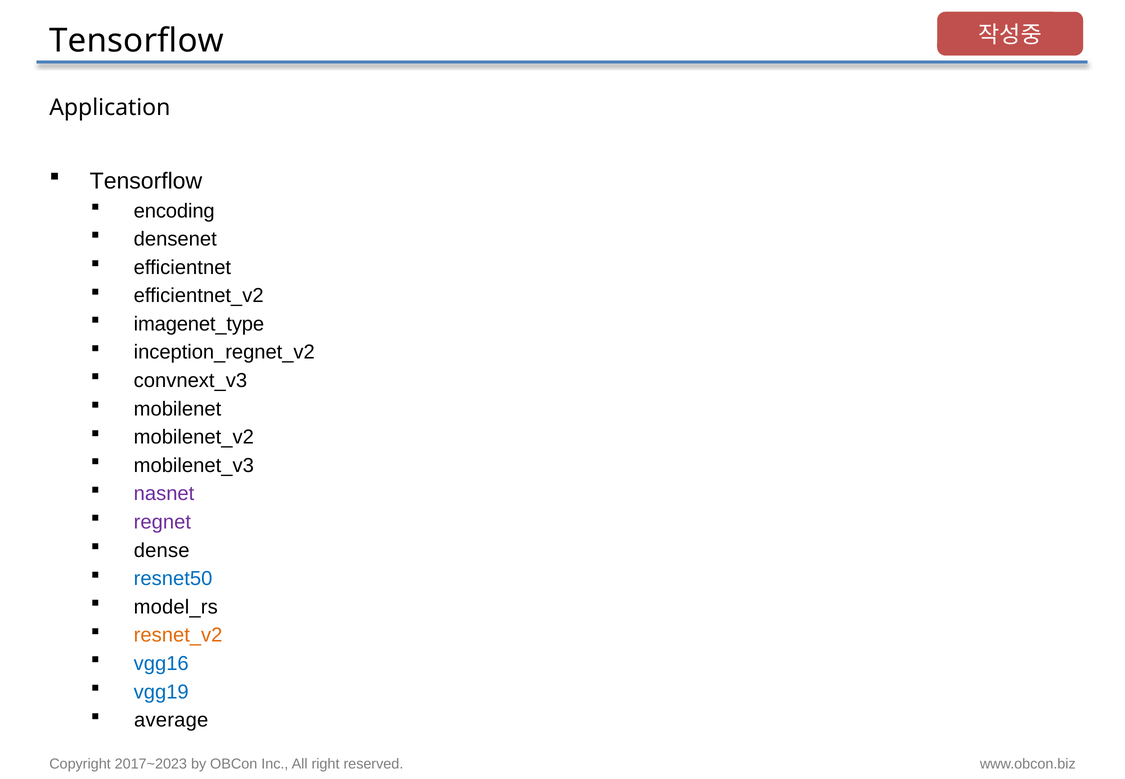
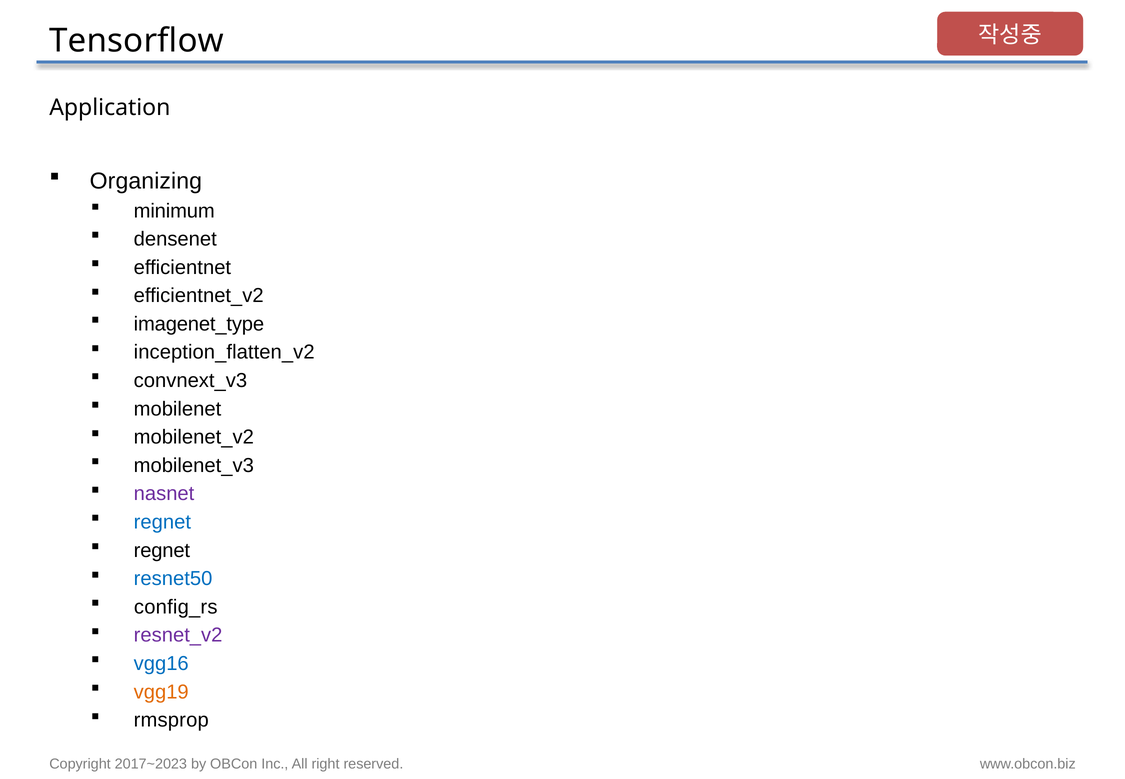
Tensorflow: Tensorflow -> Organizing (146, 181)
encoding: encoding -> minimum (174, 211)
inception_regnet_v2: inception_regnet_v2 -> inception_flatten_v2 (224, 352)
regnet colour: purple -> blue (162, 522)
dense: dense -> regnet (162, 550)
model_rs: model_rs -> config_rs (176, 607)
resnet_v2 colour: orange -> purple (178, 635)
vgg19 colour: blue -> orange (161, 692)
average: average -> rmsprop (171, 720)
